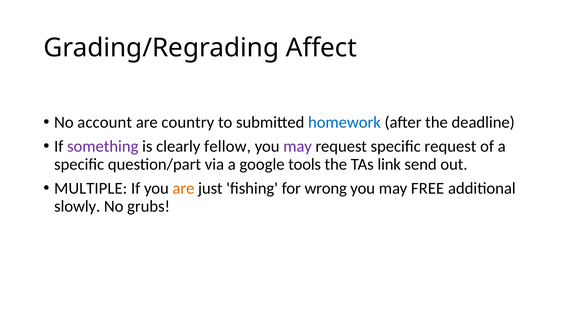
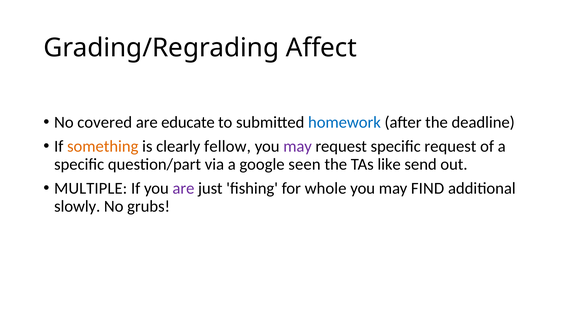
account: account -> covered (105, 122)
country: country -> educate (188, 122)
something colour: purple -> orange (103, 146)
tools: tools -> seen (304, 164)
link: link -> like (389, 164)
are colour: orange -> purple (183, 188)
wrong: wrong -> whole (326, 188)
FREE: FREE -> FIND (428, 188)
